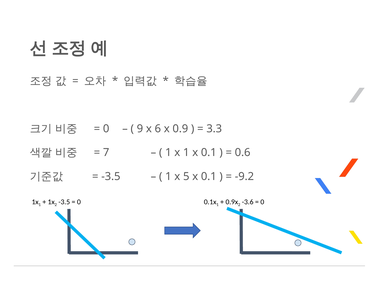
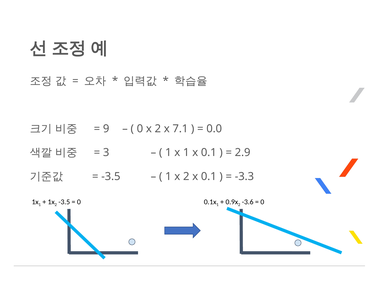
0: 0 -> 9 (106, 129)
9: 9 -> 0 (140, 129)
6: 6 -> 2 (158, 129)
0.9: 0.9 -> 7.1 (180, 129)
3.3: 3.3 -> 0.0 (214, 129)
7: 7 -> 3 (106, 153)
0.6: 0.6 -> 2.9 (243, 153)
1 x 5: 5 -> 2 (186, 177)
-9.2: -9.2 -> -3.3 (244, 177)
